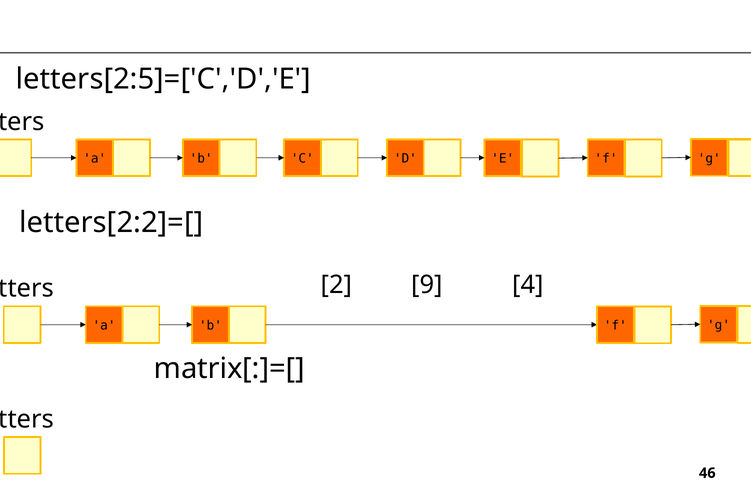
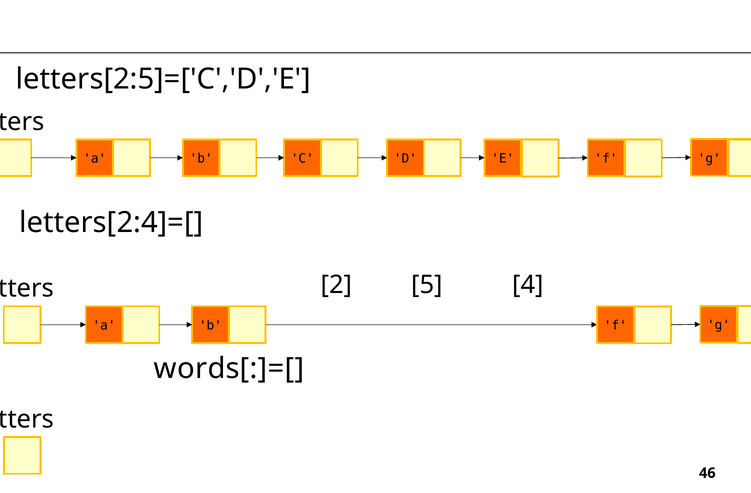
letters[2:2]=[: letters[2:2]=[ -> letters[2:4]=[ (111, 223)
9: 9 -> 5 (427, 285)
matrix[:]=[: matrix[:]=[ -> words[:]=[ (229, 369)
